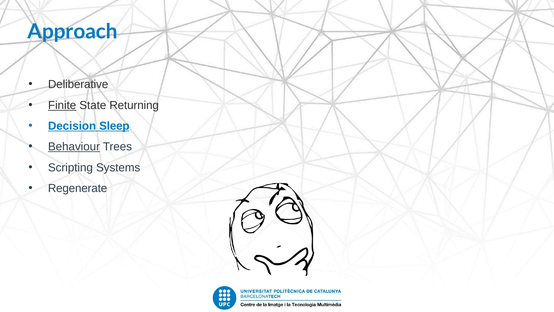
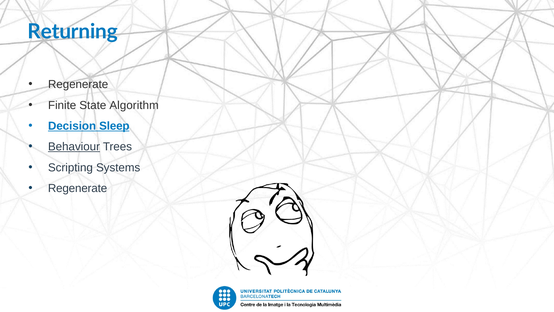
Approach: Approach -> Returning (73, 31)
Deliberative: Deliberative -> Regenerate (78, 84)
Finite underline: present -> none (62, 105)
Returning: Returning -> Algorithm (134, 105)
